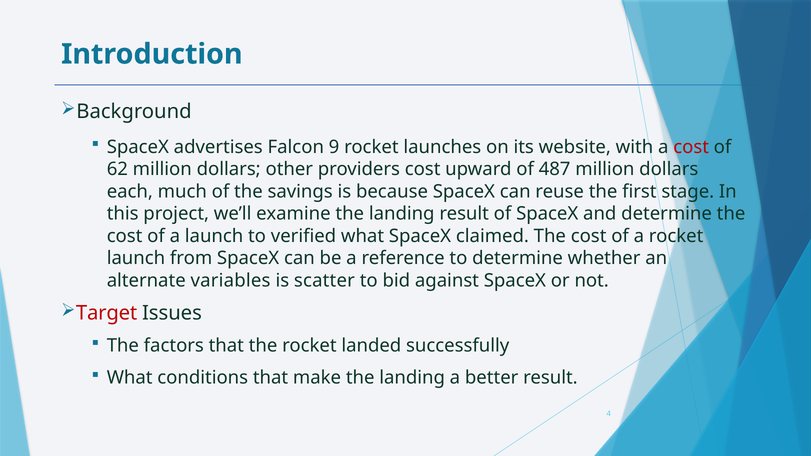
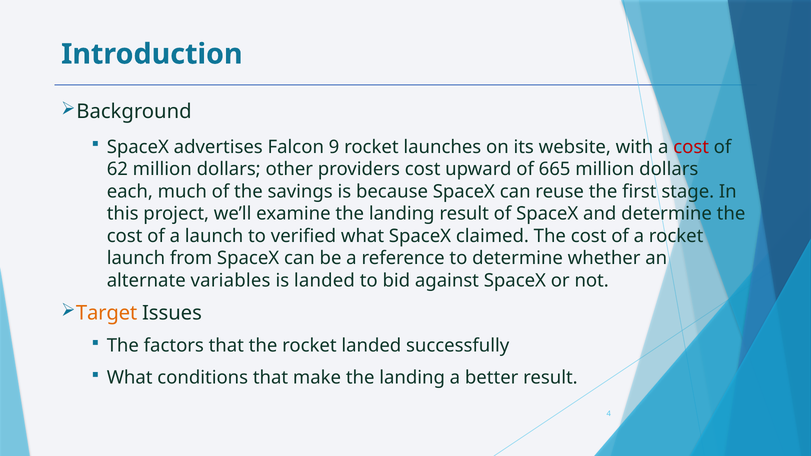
487: 487 -> 665 (555, 169)
is scatter: scatter -> landed (324, 281)
Target colour: red -> orange (107, 313)
